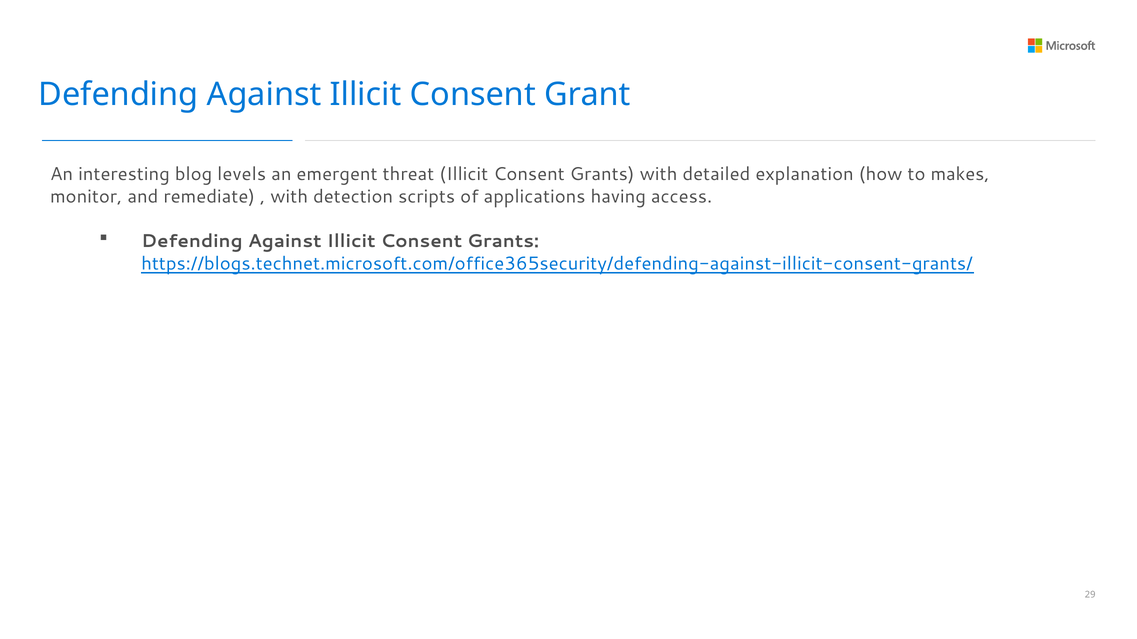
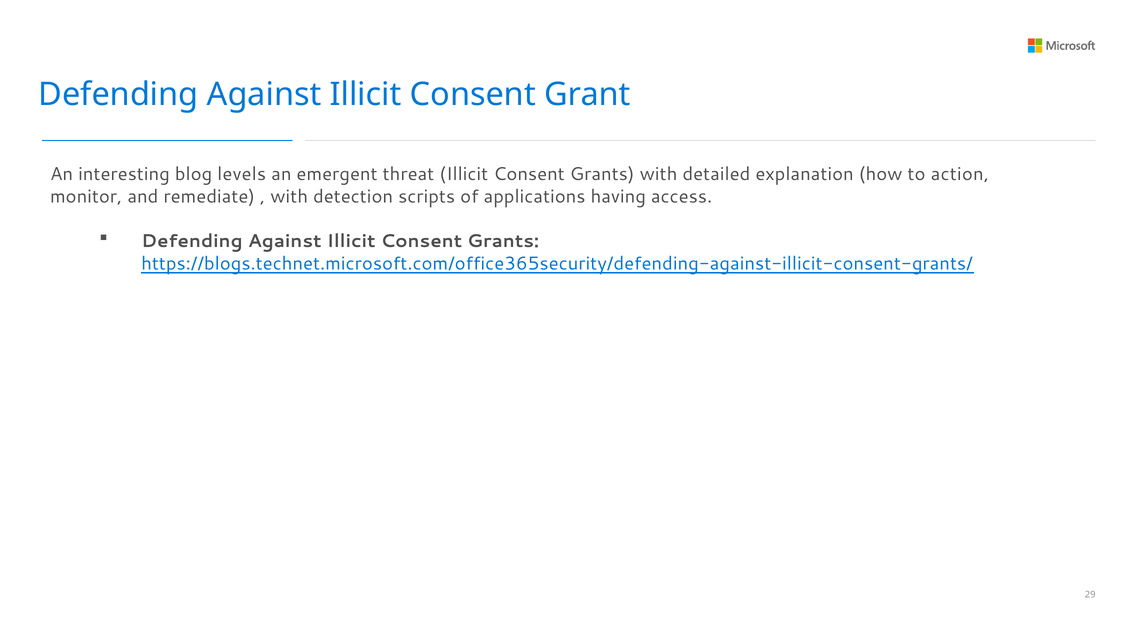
makes: makes -> action (960, 174)
